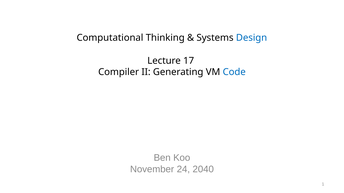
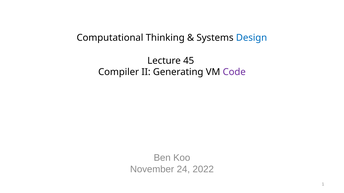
17: 17 -> 45 (189, 61)
Code colour: blue -> purple (234, 72)
2040: 2040 -> 2022 (203, 170)
